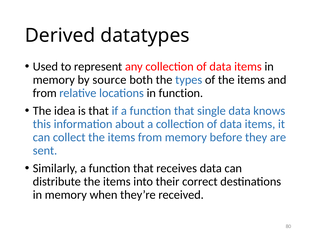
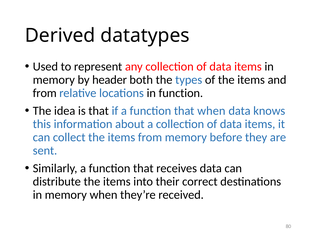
source: source -> header (110, 80)
that single: single -> when (211, 111)
